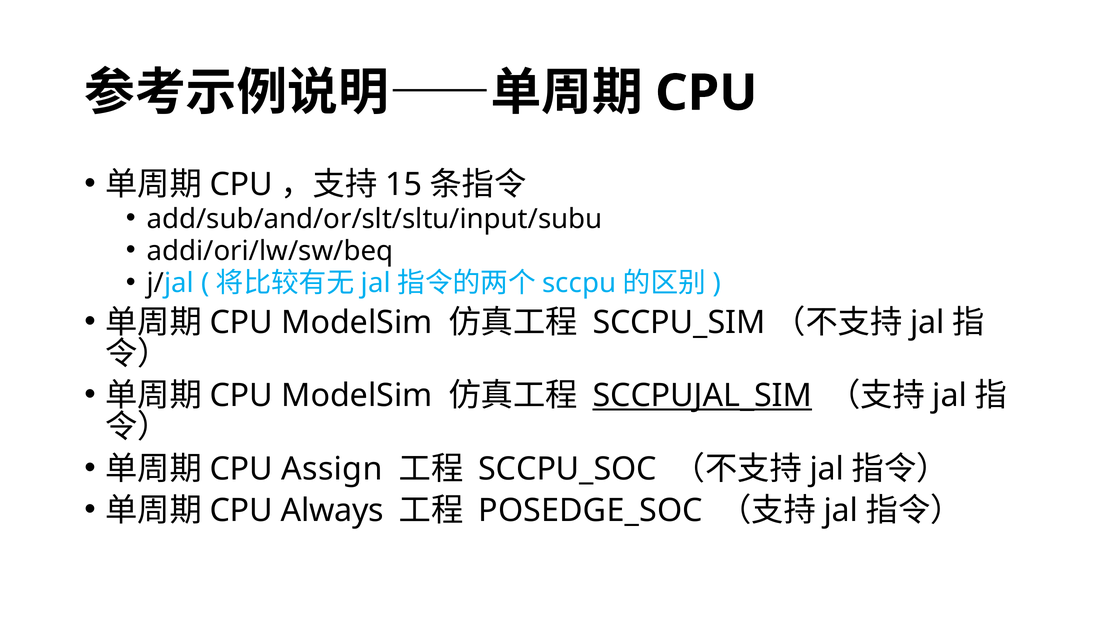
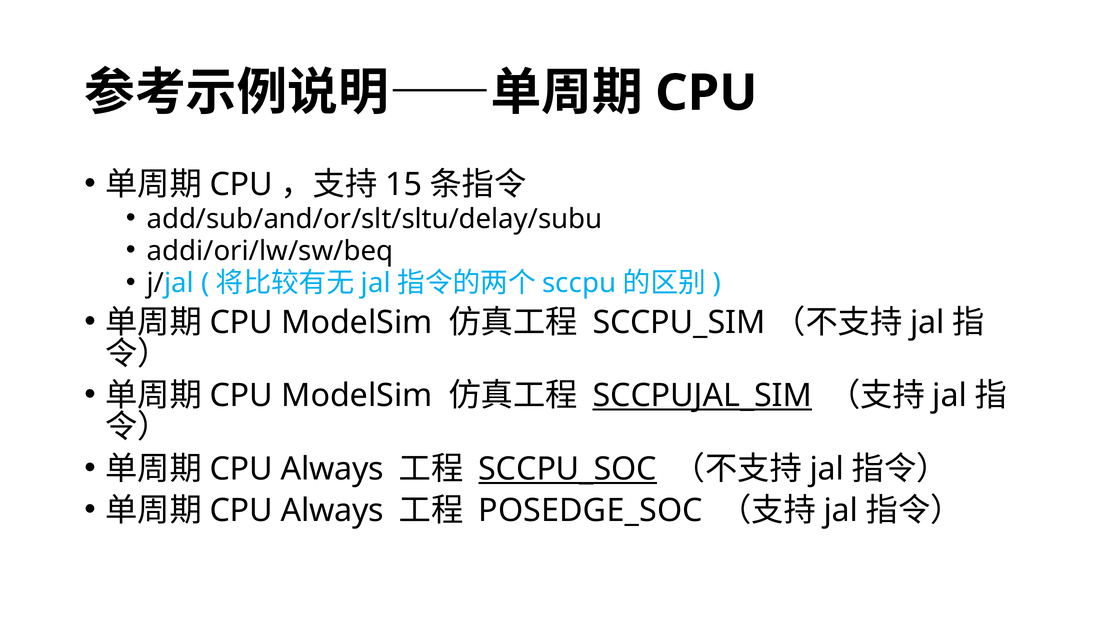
add/sub/and/or/slt/sltu/input/subu: add/sub/and/or/slt/sltu/input/subu -> add/sub/and/or/slt/sltu/delay/subu (375, 219)
Assign: Assign -> Always (332, 469)
SCCPU_SOC underline: none -> present (568, 469)
